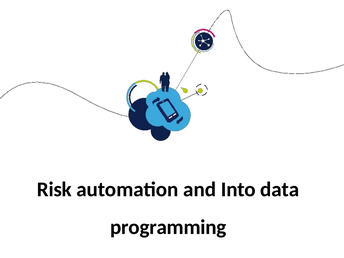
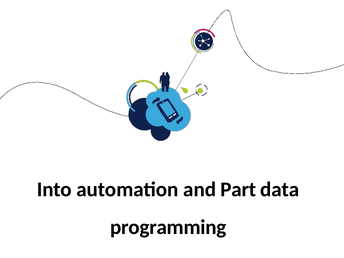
Risk: Risk -> Into (54, 189)
Into: Into -> Part (238, 189)
